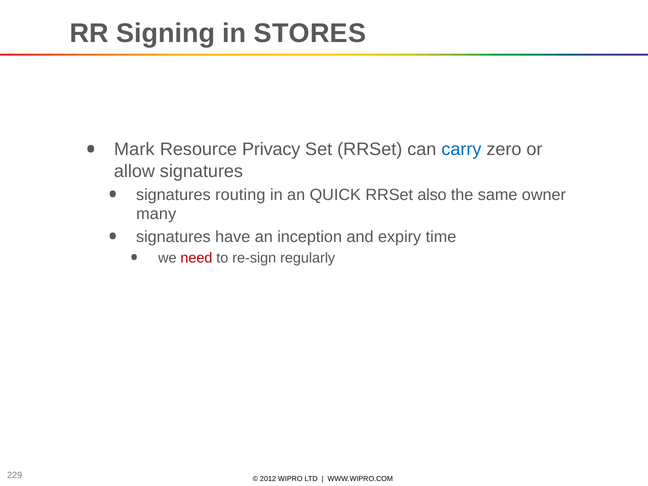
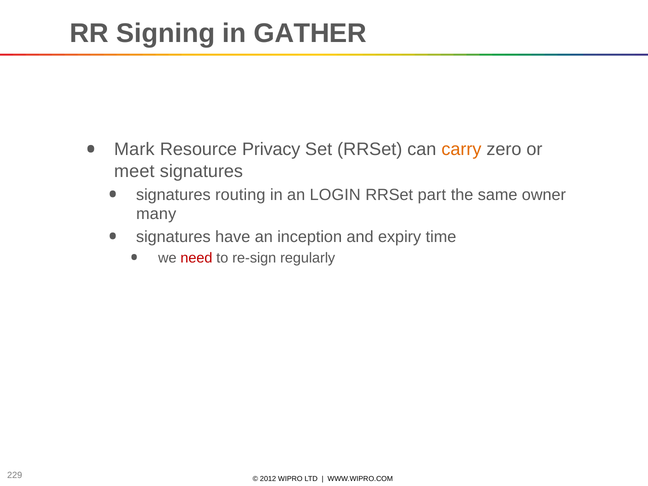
STORES: STORES -> GATHER (310, 33)
carry colour: blue -> orange (461, 149)
allow: allow -> meet (134, 171)
QUICK: QUICK -> LOGIN (335, 195)
also: also -> part (432, 195)
